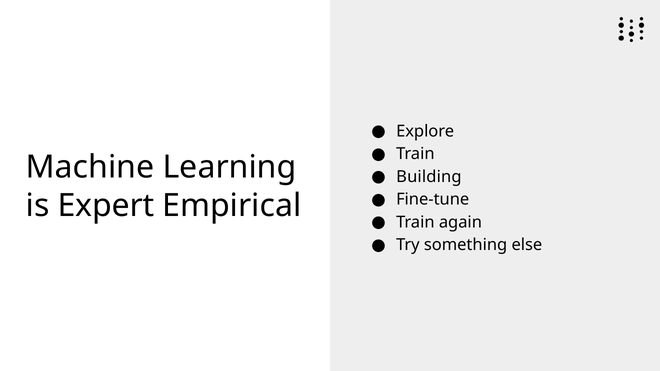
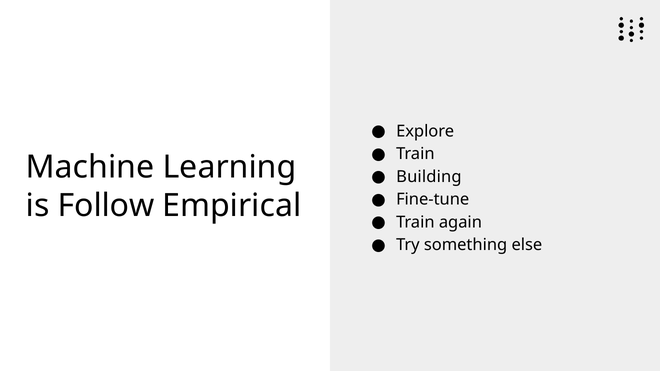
Expert: Expert -> Follow (106, 206)
